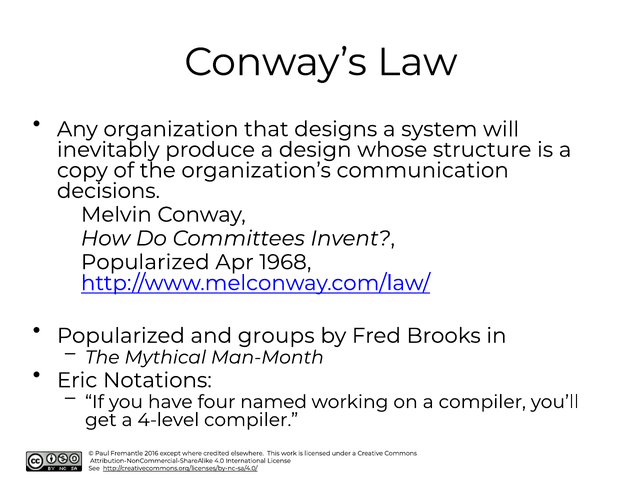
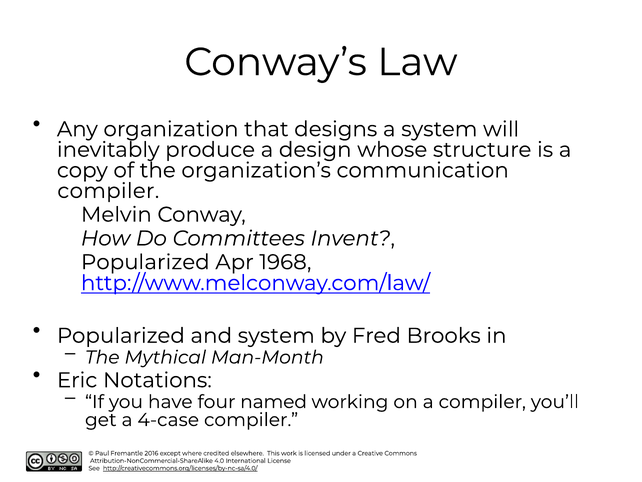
decisions: decisions -> compiler (108, 191)
and groups: groups -> system (276, 335)
4-level: 4-level -> 4-case (168, 419)
